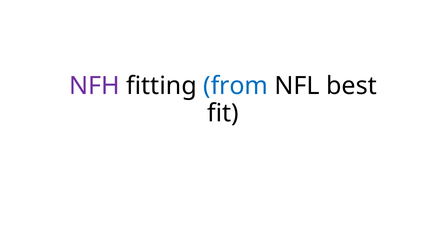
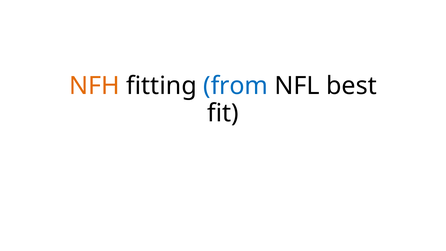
NFH colour: purple -> orange (94, 86)
